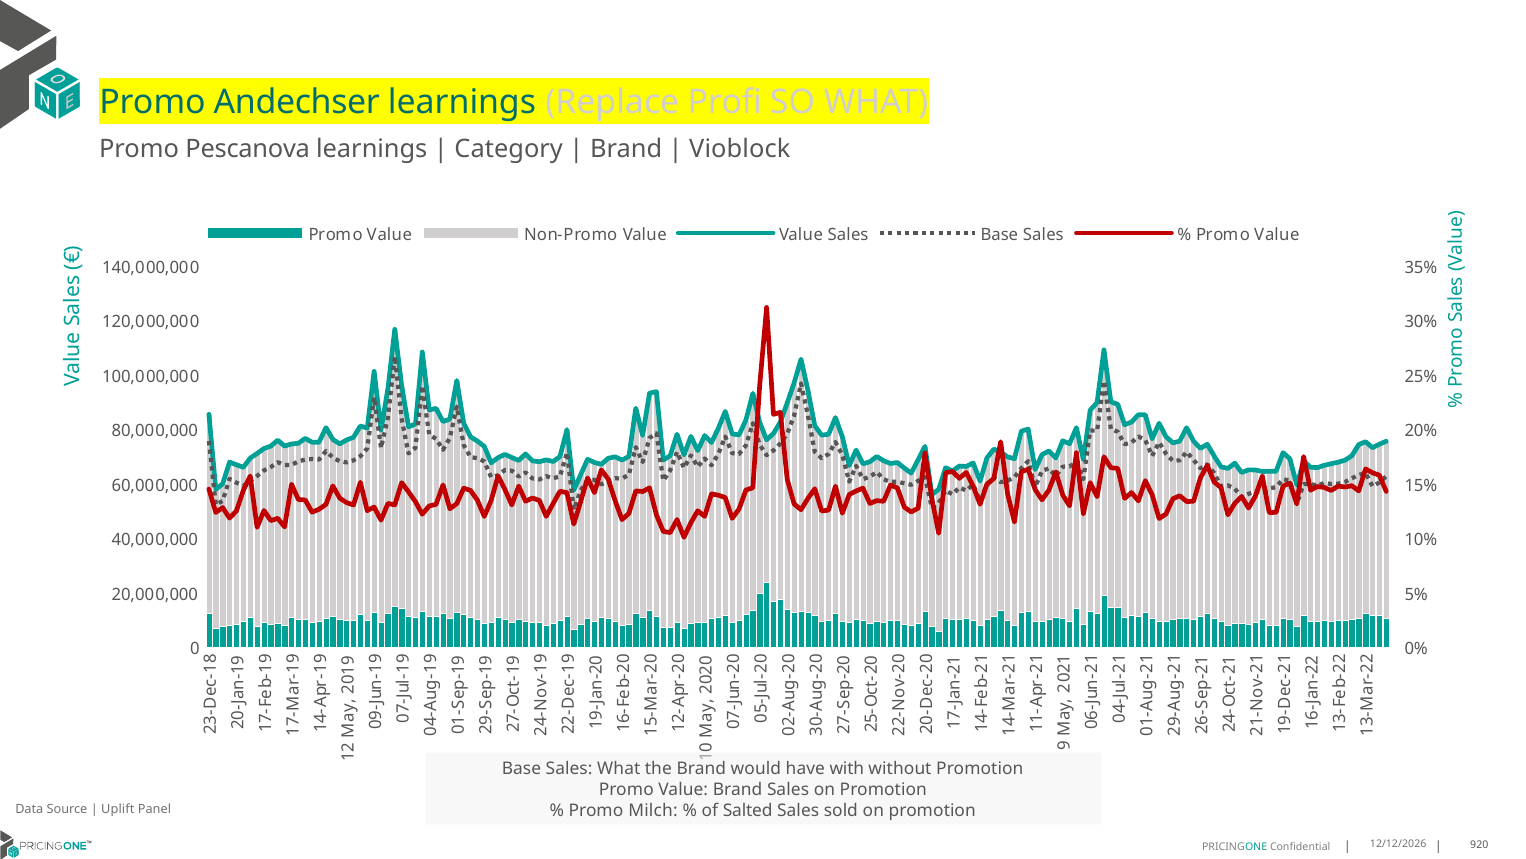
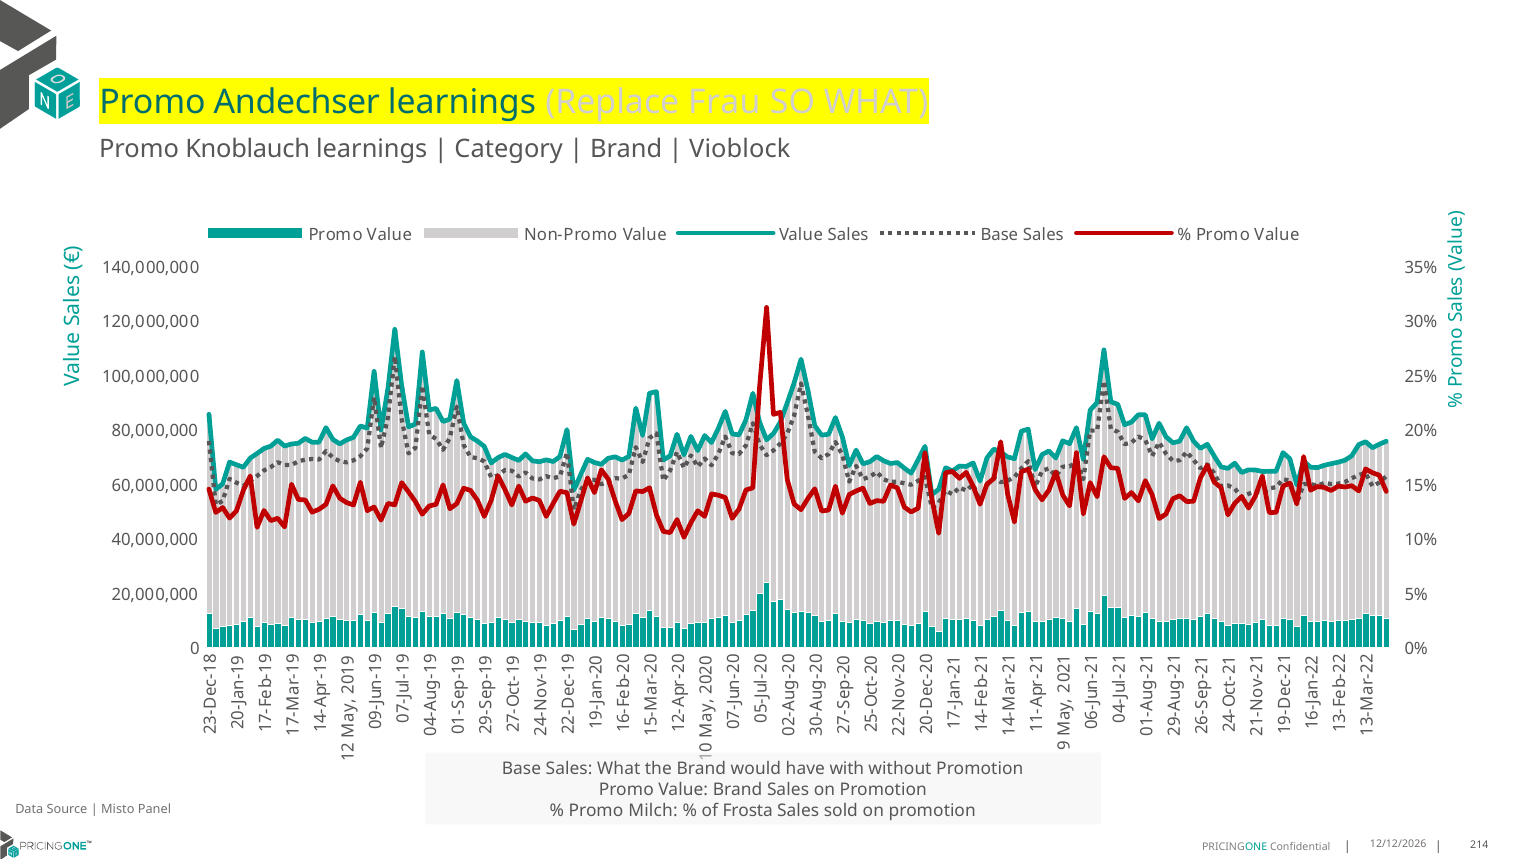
Profi: Profi -> Frau (724, 103)
Pescanova: Pescanova -> Knoblauch (248, 149)
Uplift: Uplift -> Misto (118, 808)
Salted: Salted -> Frosta (748, 810)
920: 920 -> 214 (1479, 844)
